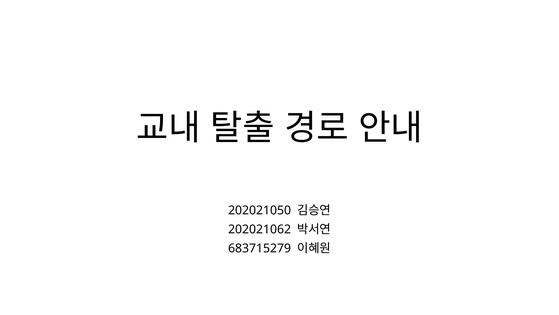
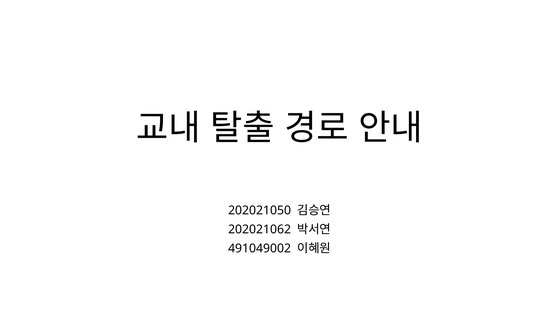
683715279: 683715279 -> 491049002 (260, 248)
